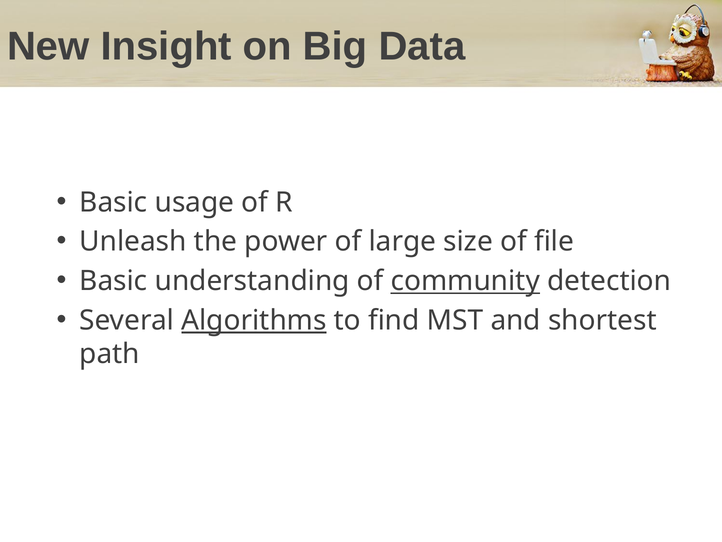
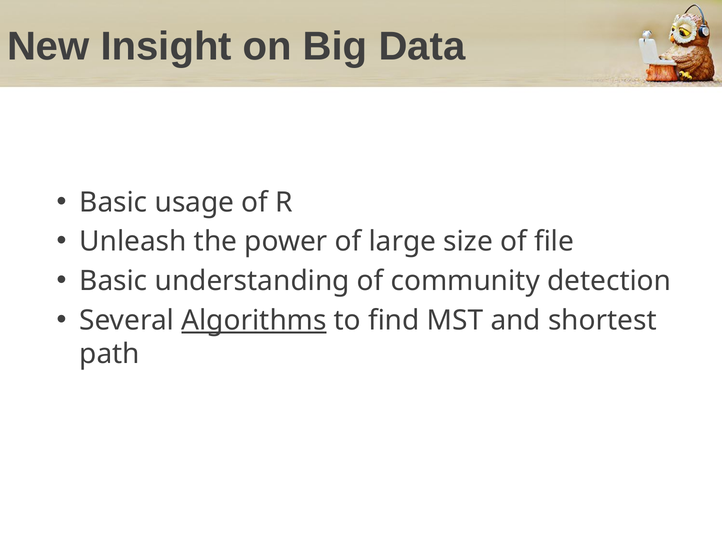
community underline: present -> none (465, 281)
